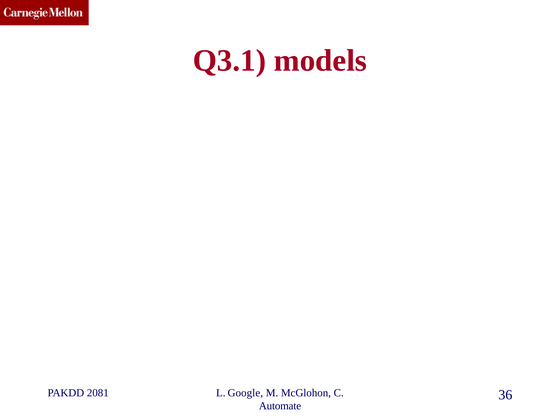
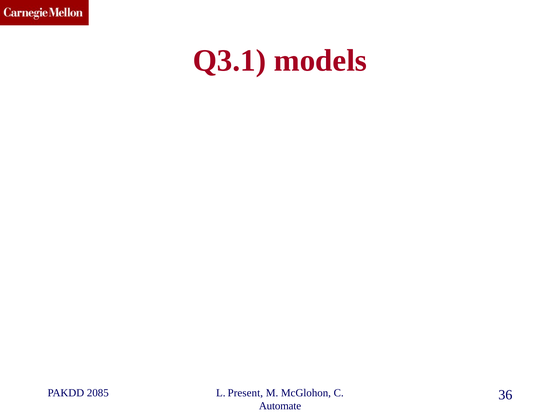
2081: 2081 -> 2085 (98, 393)
Google: Google -> Present (245, 393)
